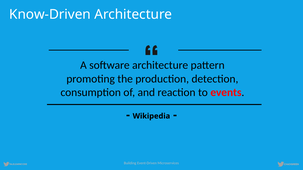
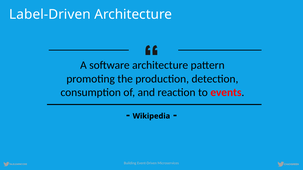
Know-Driven: Know-Driven -> Label-Driven (50, 15)
